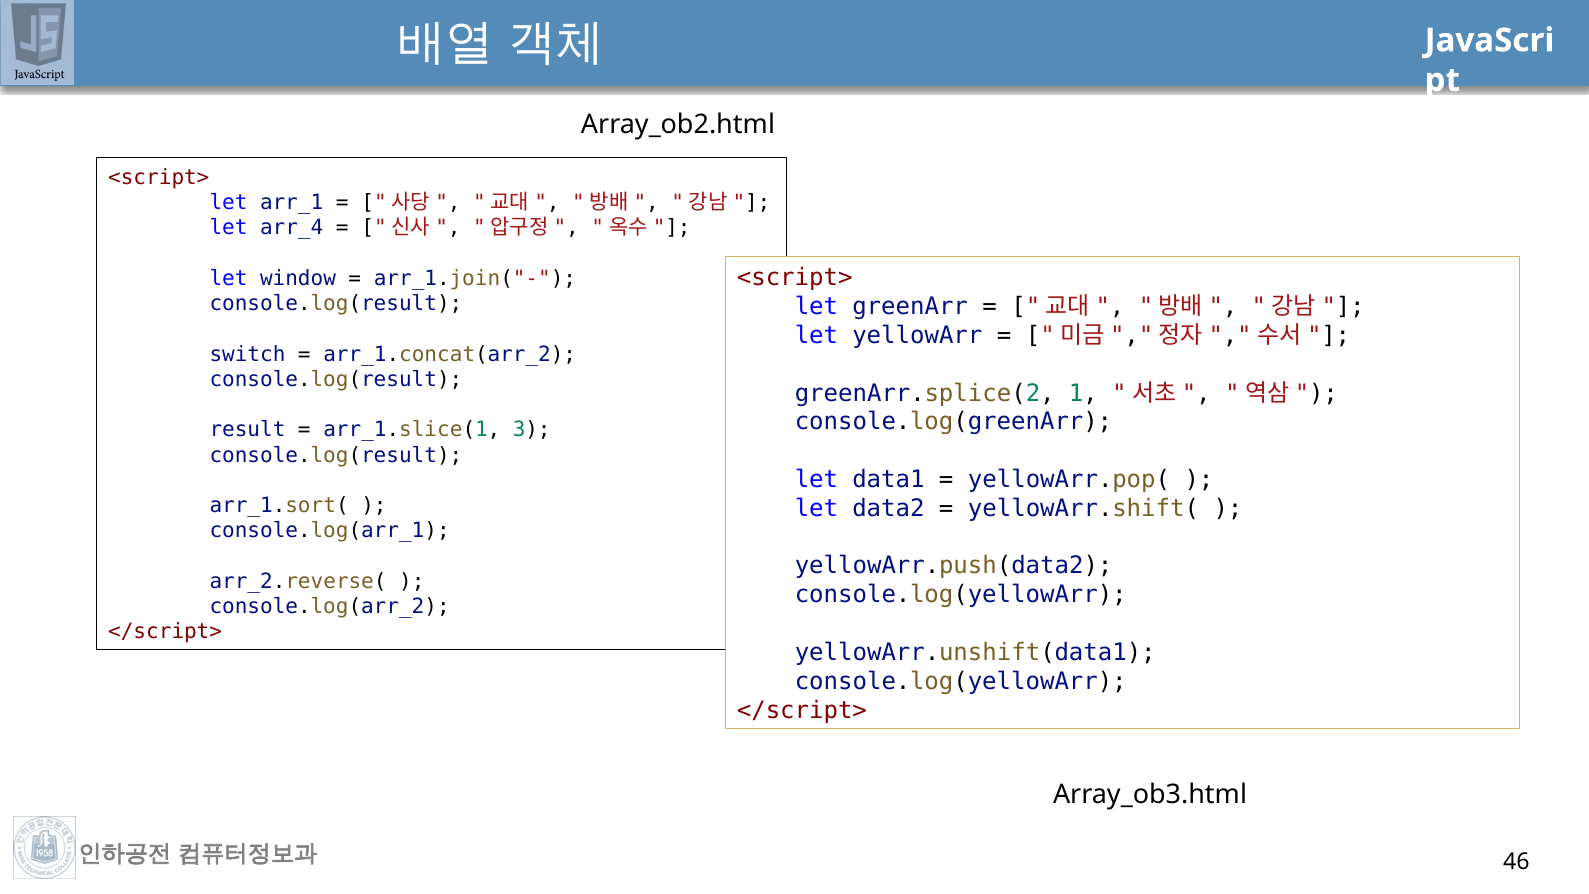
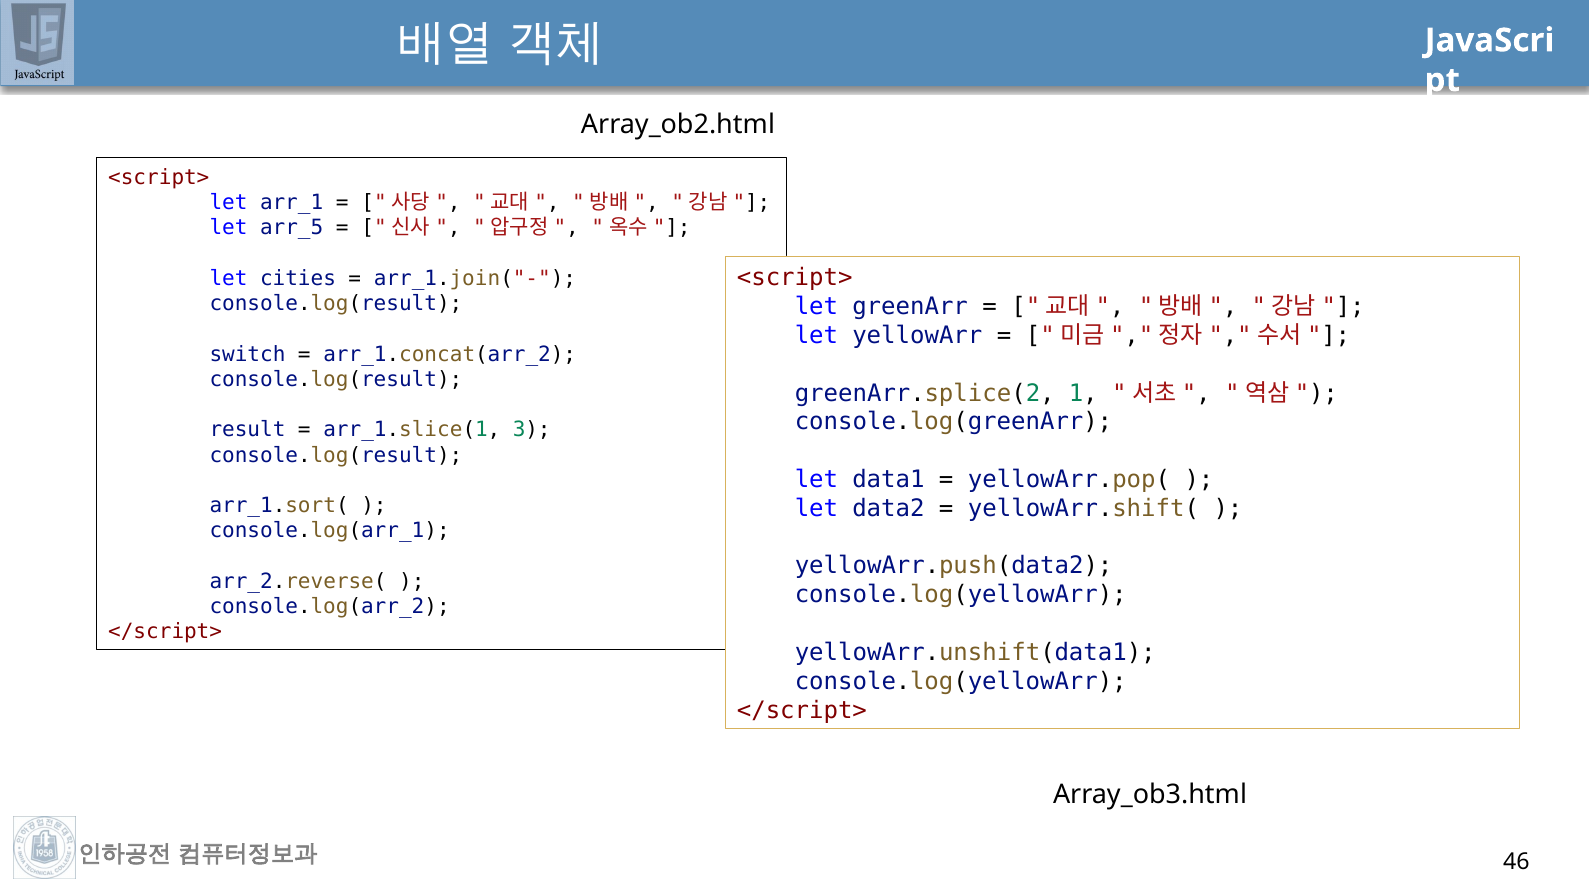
arr_4: arr_4 -> arr_5 (292, 228)
window: window -> cities (298, 278)
